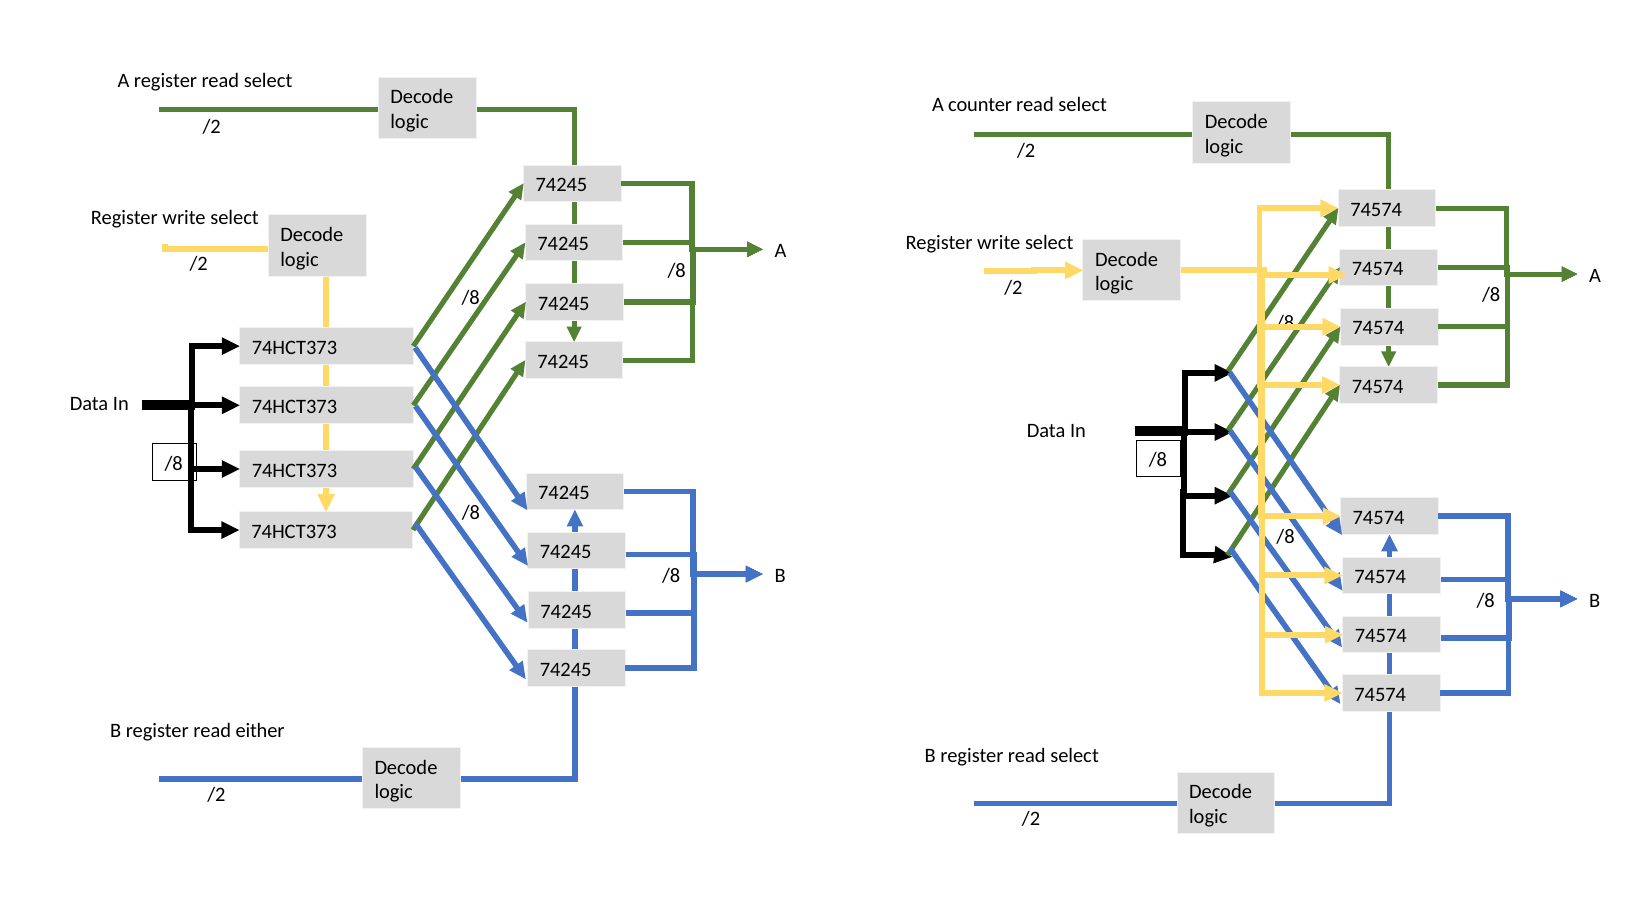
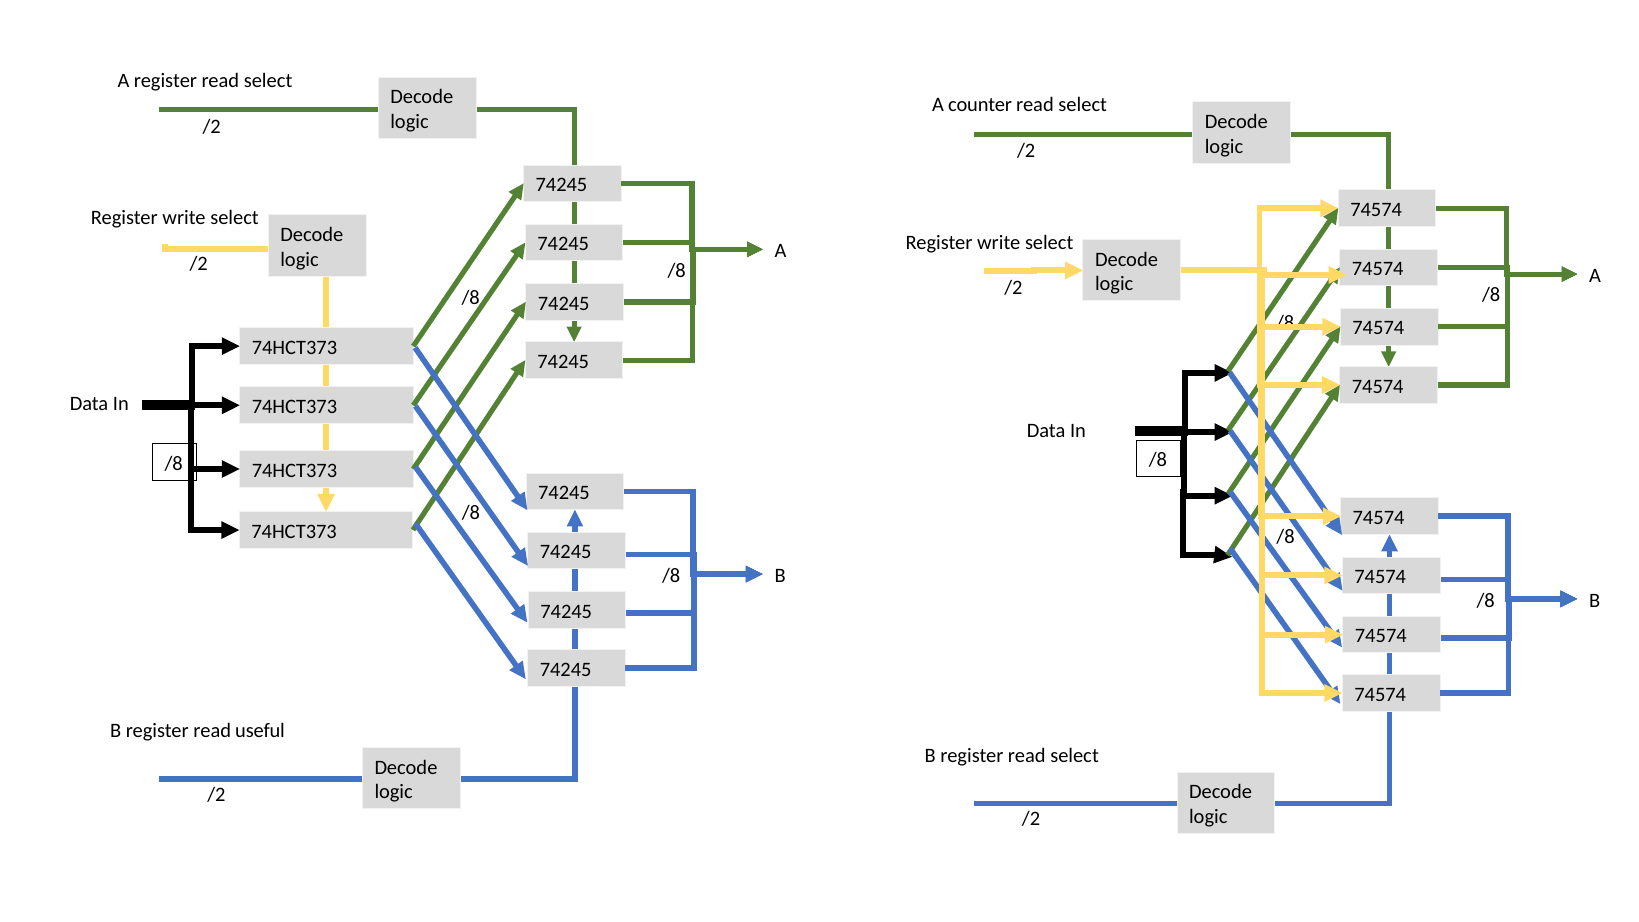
either: either -> useful (260, 731)
